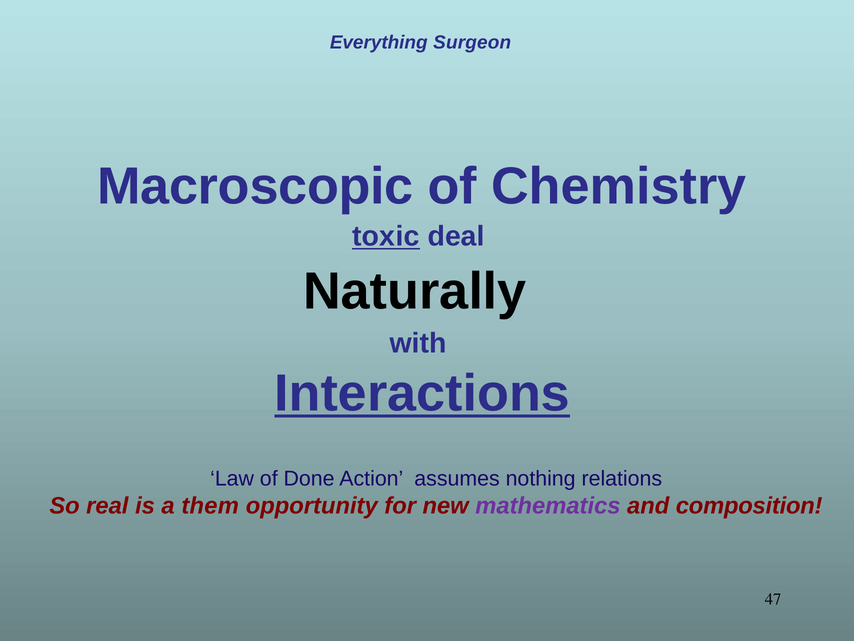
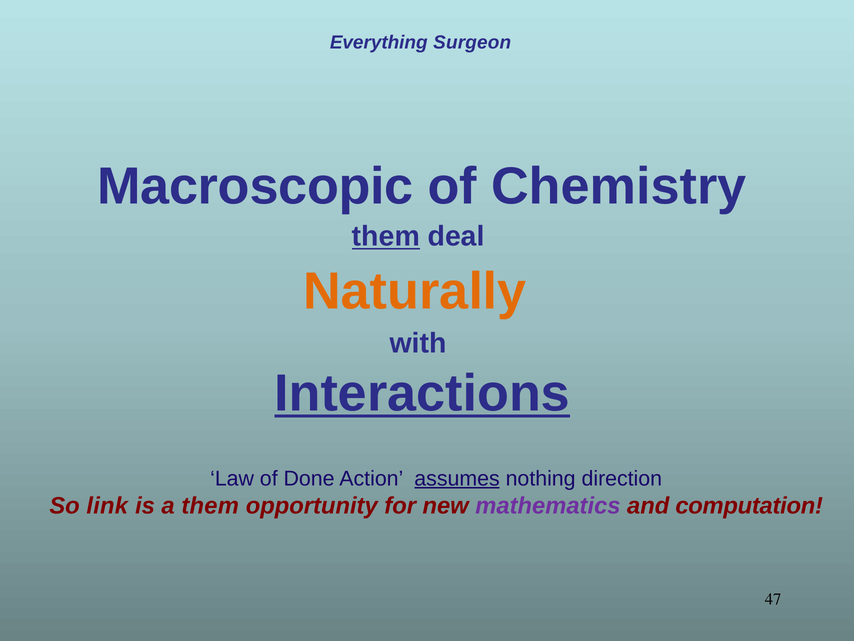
toxic: toxic -> them (386, 236)
Naturally colour: black -> orange (415, 291)
assumes underline: none -> present (457, 478)
relations: relations -> direction (622, 478)
real: real -> link (107, 505)
composition: composition -> computation (749, 505)
